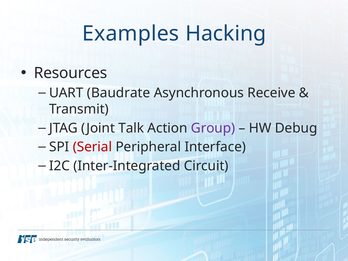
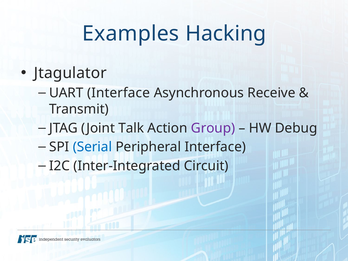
Resources: Resources -> Jtagulator (70, 73)
UART Baudrate: Baudrate -> Interface (119, 93)
Serial colour: red -> blue (92, 147)
